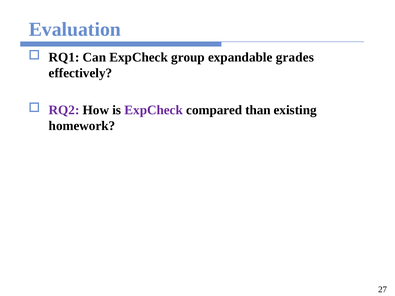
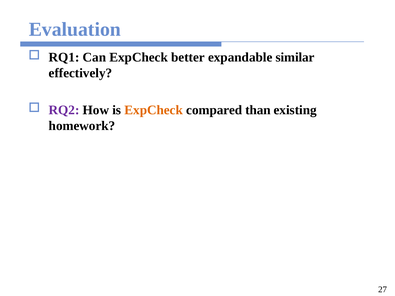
group: group -> better (188, 57)
grades: grades -> similar (295, 57)
ExpCheck colour: purple -> orange (154, 110)
